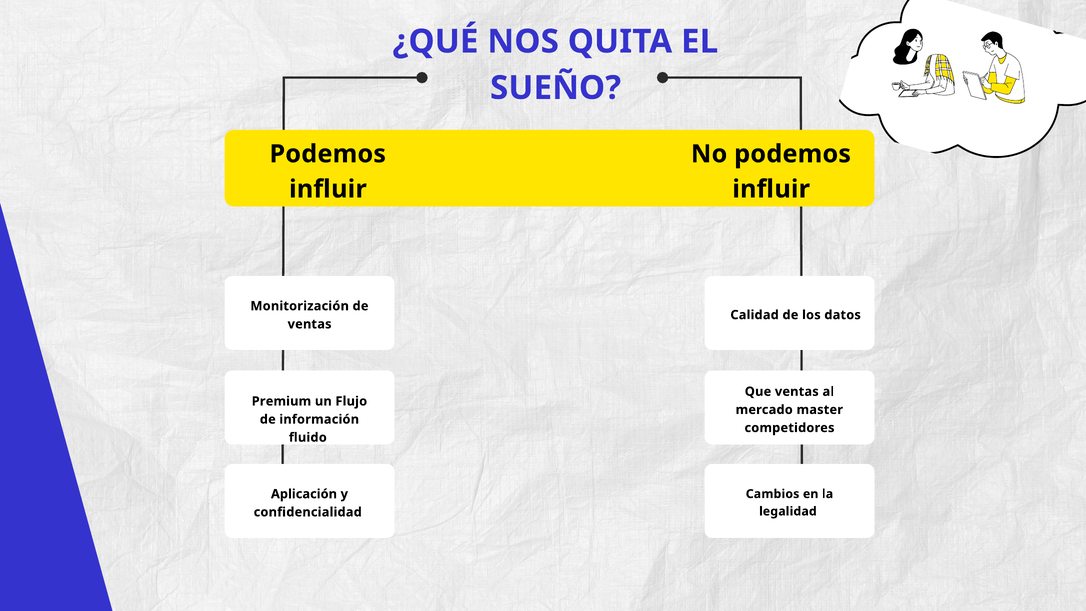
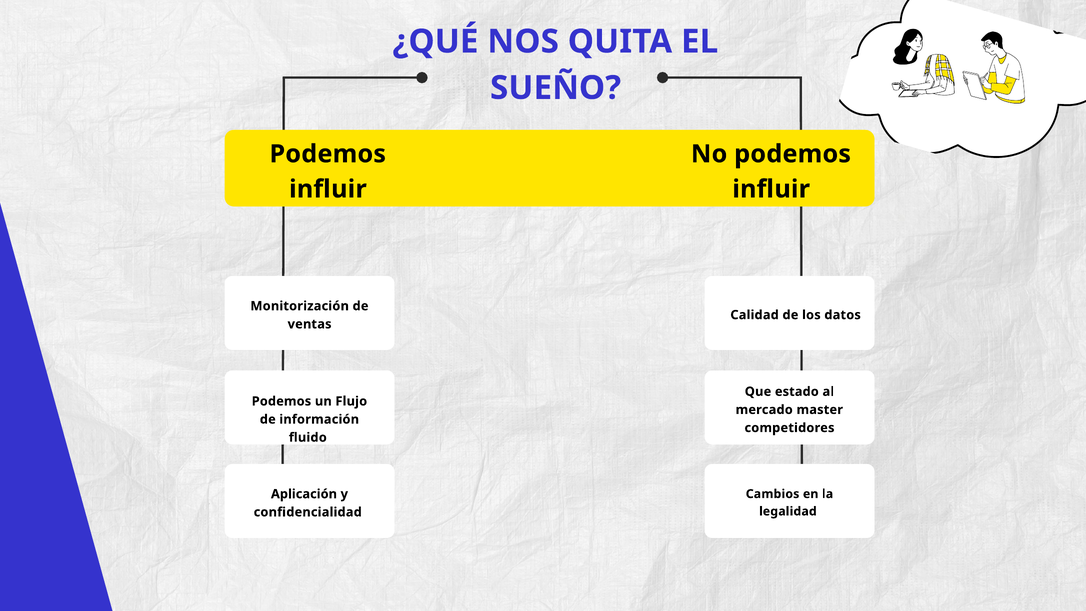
Que ventas: ventas -> estado (797, 392)
Premium: Premium -> Podemos (281, 401)
